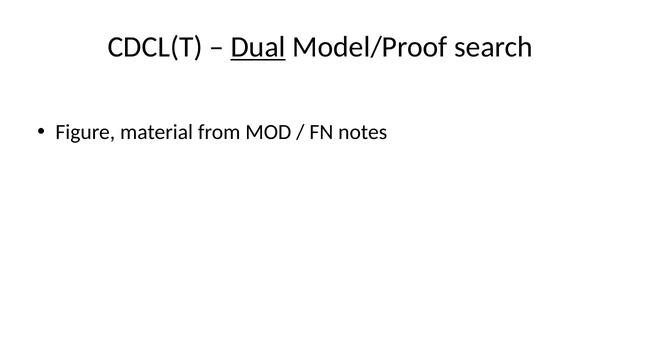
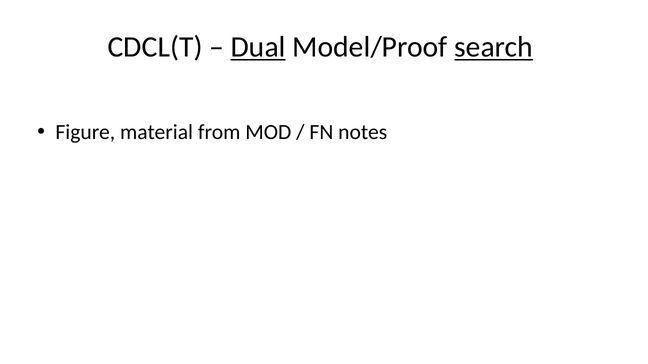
search underline: none -> present (494, 47)
